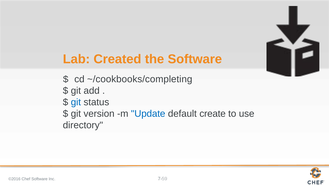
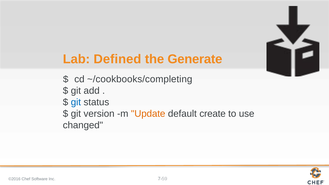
Created: Created -> Defined (117, 59)
the Software: Software -> Generate (195, 59)
Update colour: blue -> orange (148, 114)
directory: directory -> changed (83, 125)
